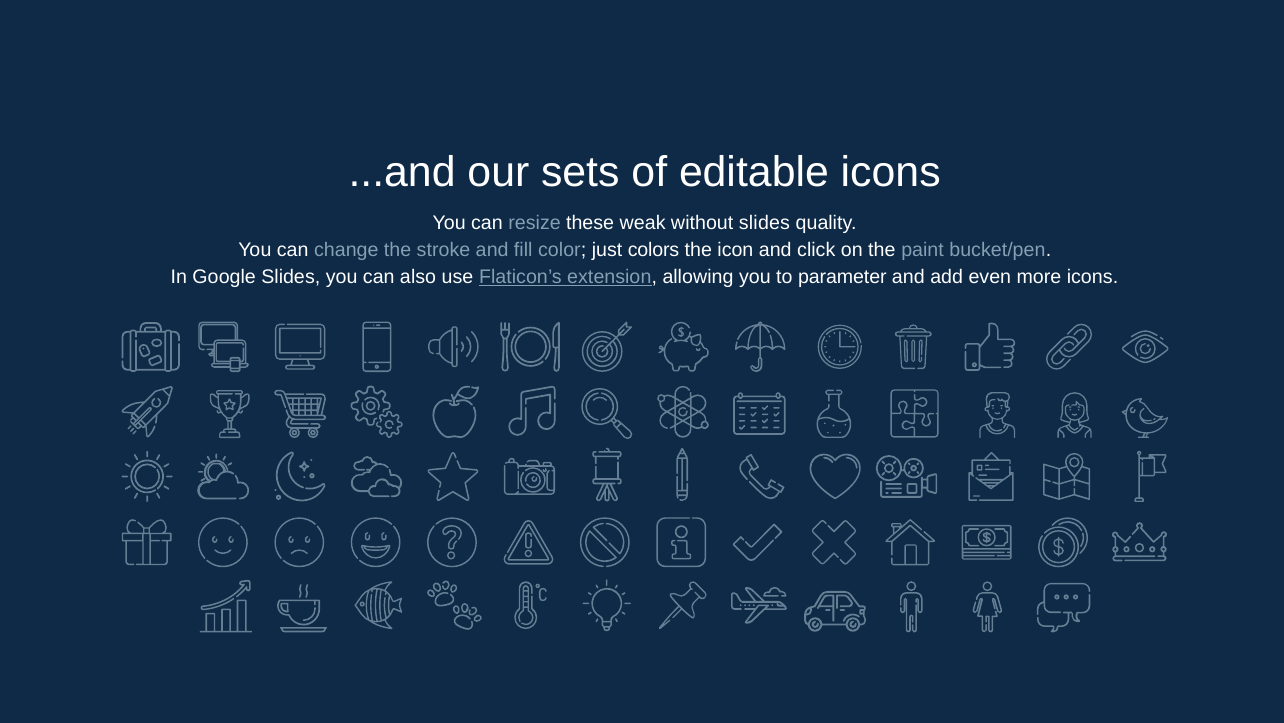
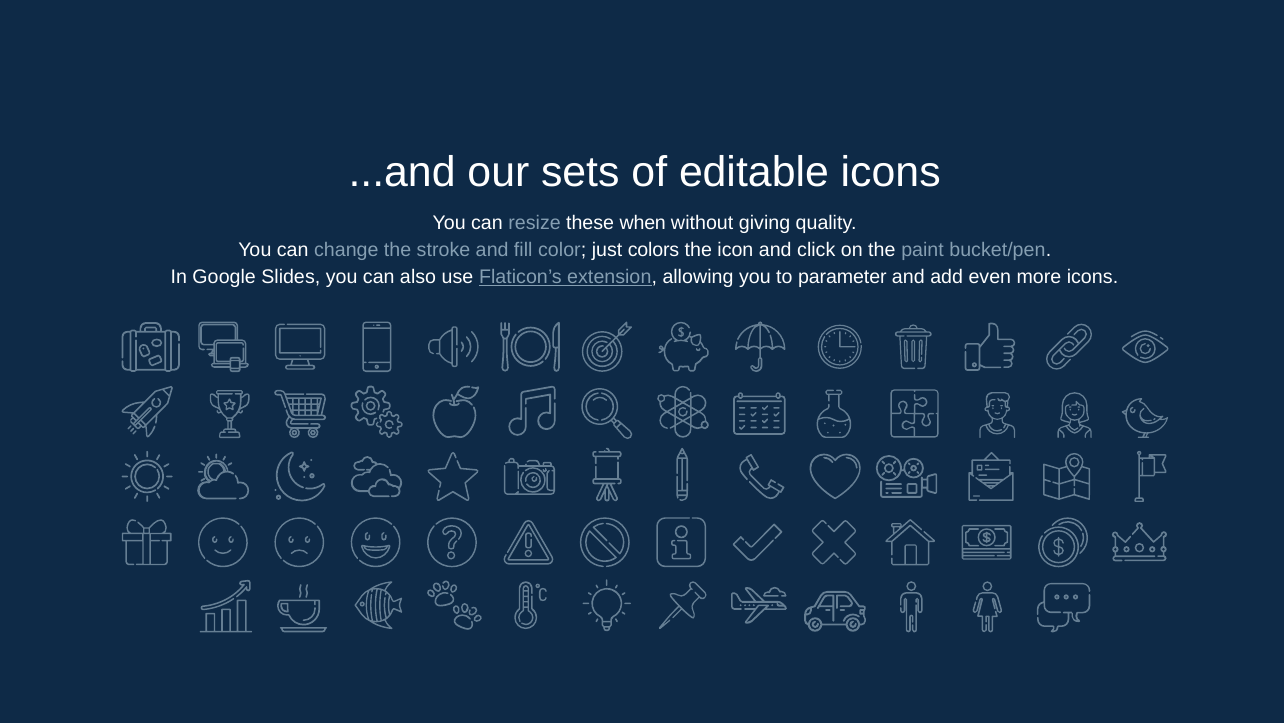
weak: weak -> when (643, 222)
without slides: slides -> giving (765, 222)
